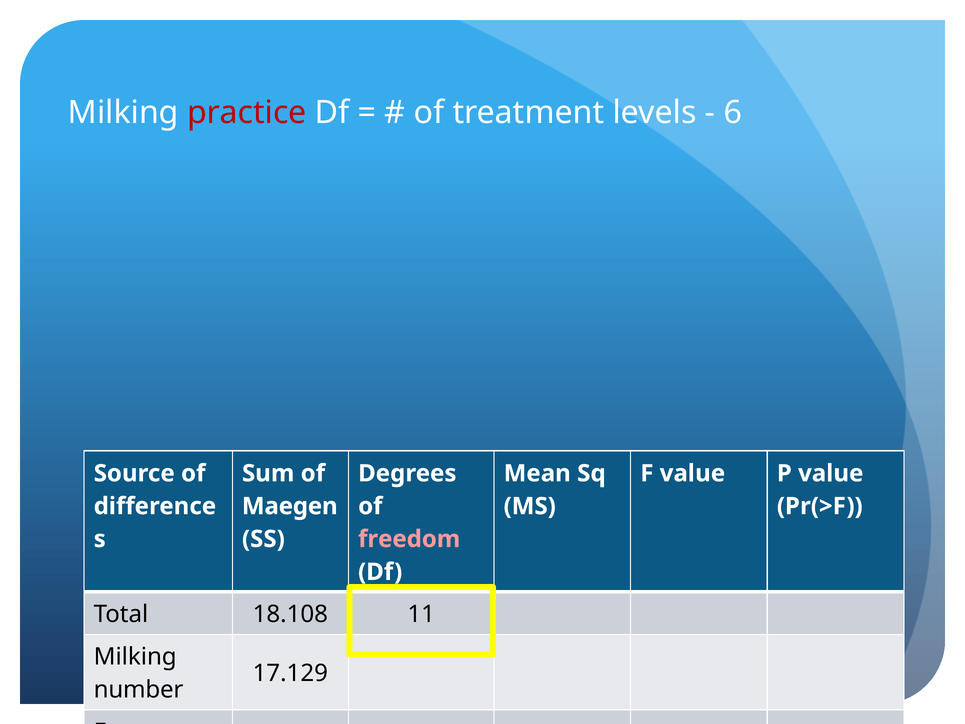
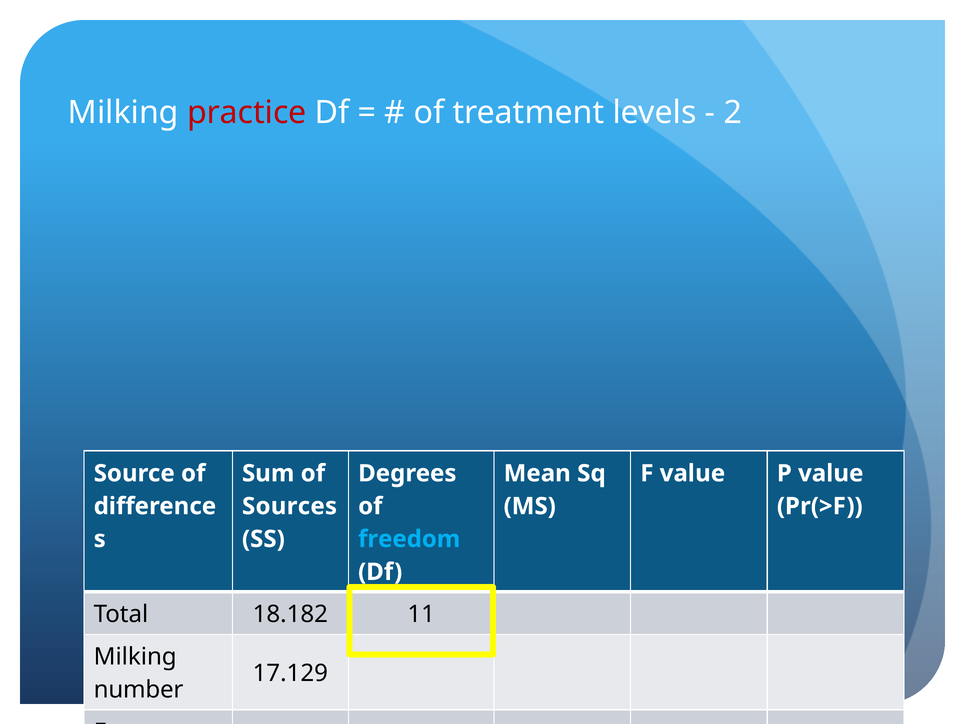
6: 6 -> 2 (733, 113)
Maegen: Maegen -> Sources (290, 506)
freedom colour: pink -> light blue (409, 539)
18.108: 18.108 -> 18.182 (290, 614)
